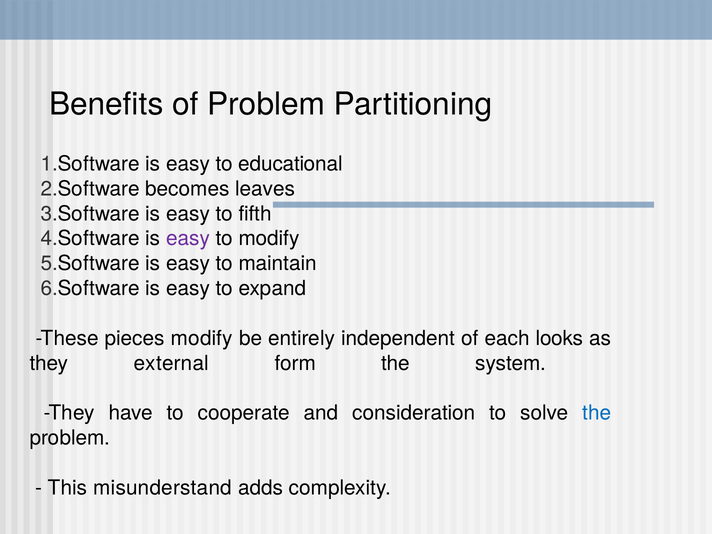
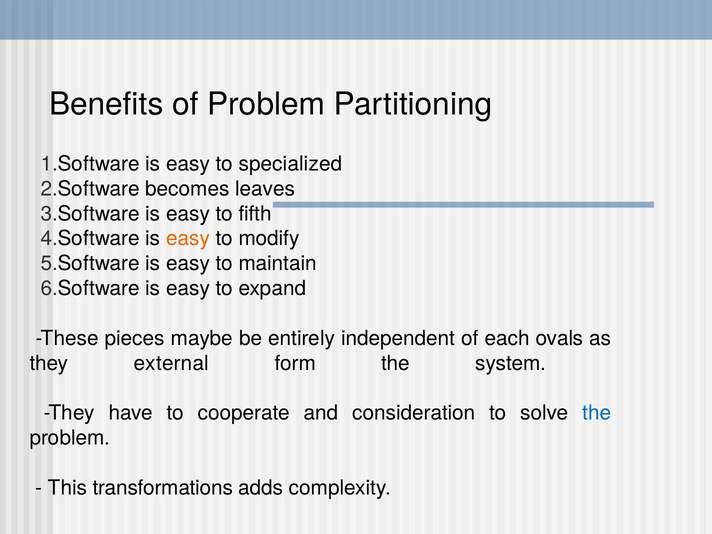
educational: educational -> specialized (290, 164)
easy colour: purple -> orange (188, 239)
pieces modify: modify -> maybe (202, 338)
looks: looks -> ovals (559, 338)
misunderstand: misunderstand -> transformations (163, 488)
